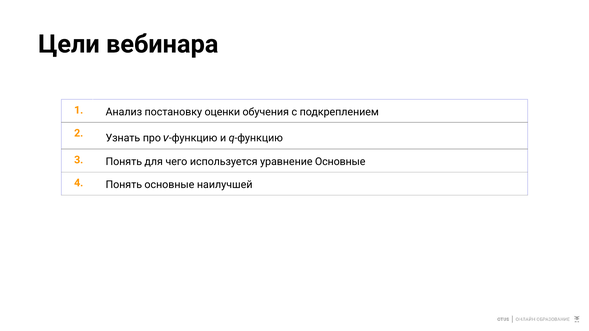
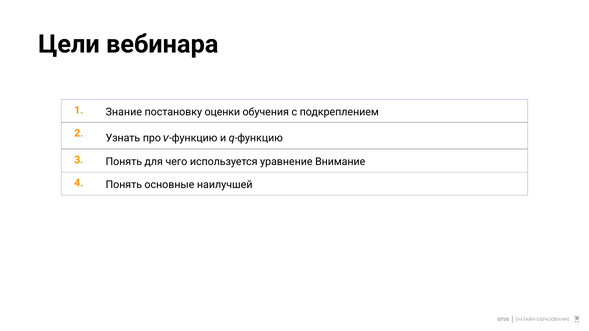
Анализ: Анализ -> Знание (124, 112)
уравнение Основные: Основные -> Внимание (340, 162)
